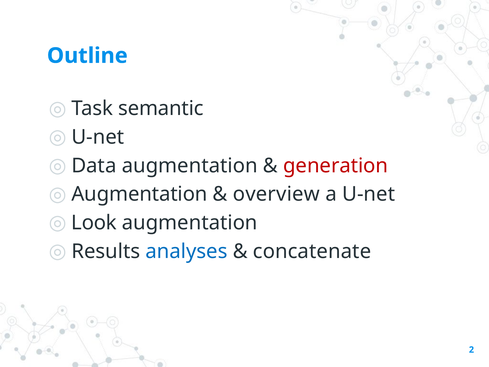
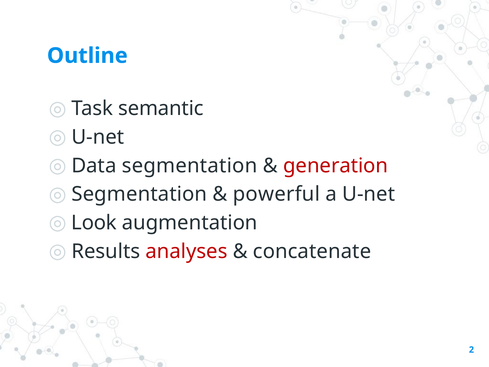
Data augmentation: augmentation -> segmentation (190, 166)
Augmentation: Augmentation -> Segmentation (139, 194)
overview: overview -> powerful (276, 194)
analyses colour: blue -> red (186, 251)
